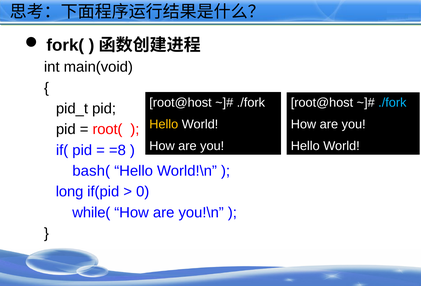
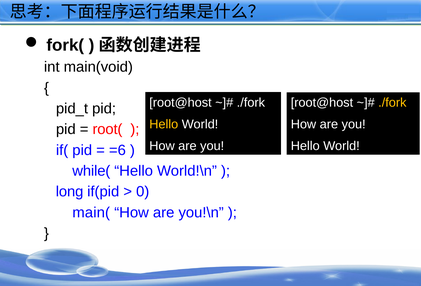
./fork colour: light blue -> yellow (392, 103)
=8: =8 -> =6 (117, 150)
bash(: bash( -> while( (91, 171)
while(: while( -> main( (91, 213)
